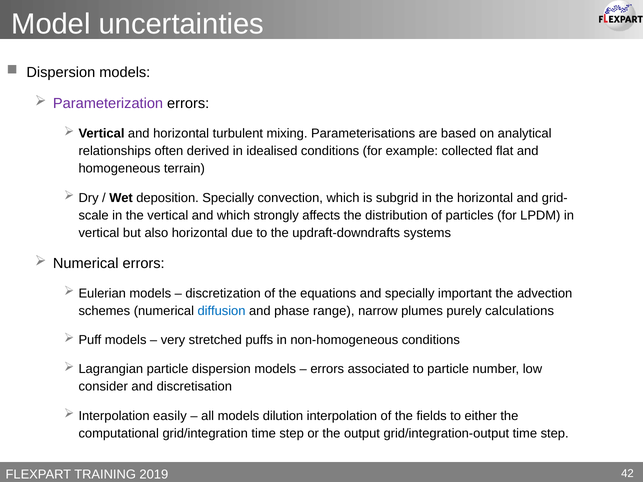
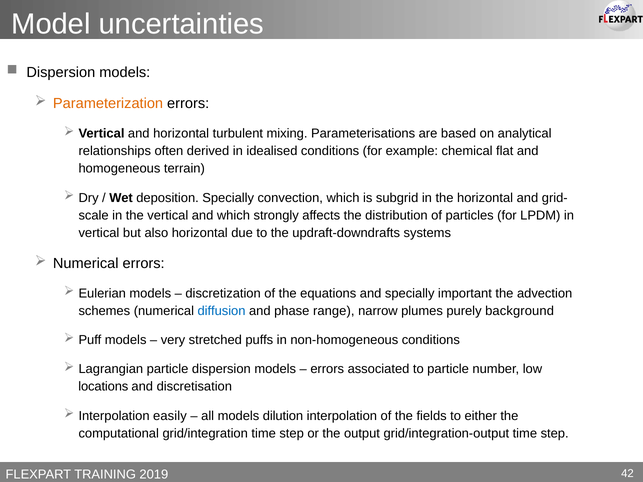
Parameterization colour: purple -> orange (108, 104)
collected: collected -> chemical (467, 151)
calculations: calculations -> background (520, 311)
consider: consider -> locations (103, 387)
